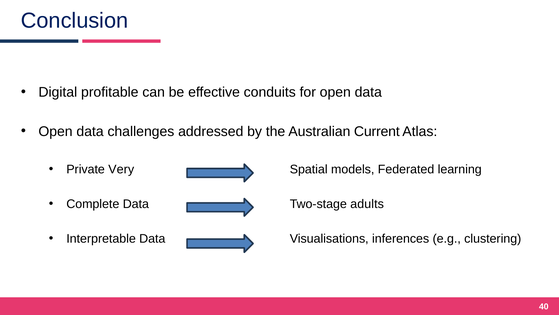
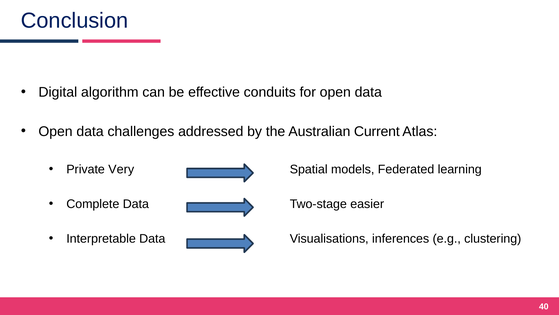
profitable: profitable -> algorithm (110, 92)
adults: adults -> easier (367, 204)
